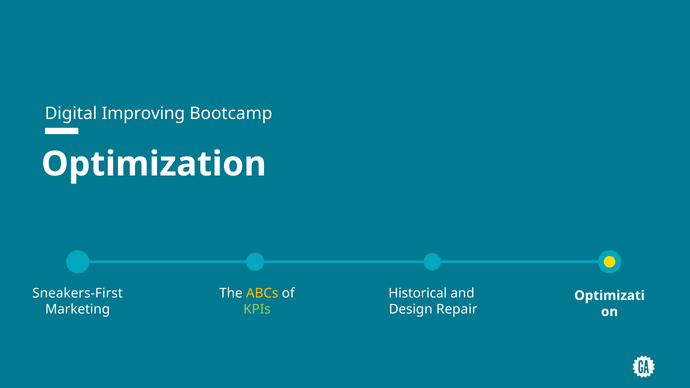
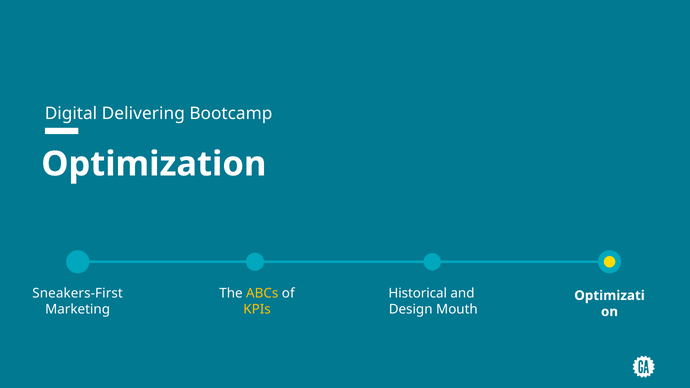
Improving: Improving -> Delivering (143, 114)
KPIs colour: light green -> yellow (257, 309)
Repair: Repair -> Mouth (457, 309)
